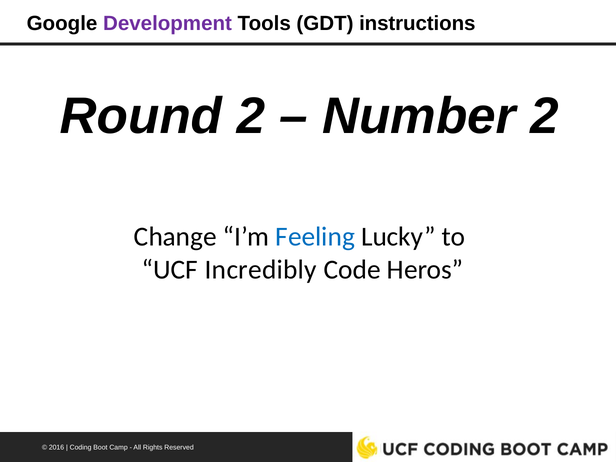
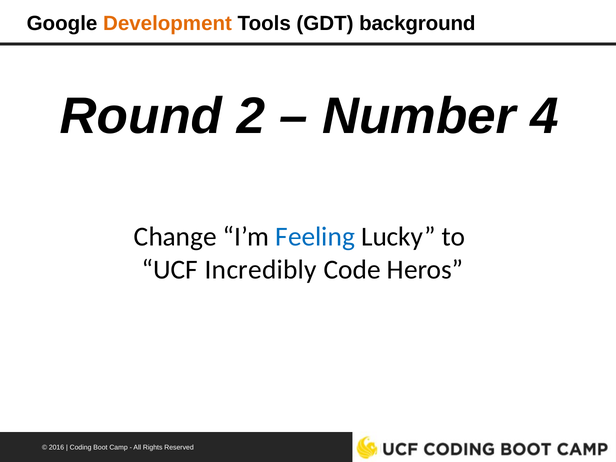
Development colour: purple -> orange (167, 23)
instructions: instructions -> background (417, 23)
Number 2: 2 -> 4 (544, 117)
